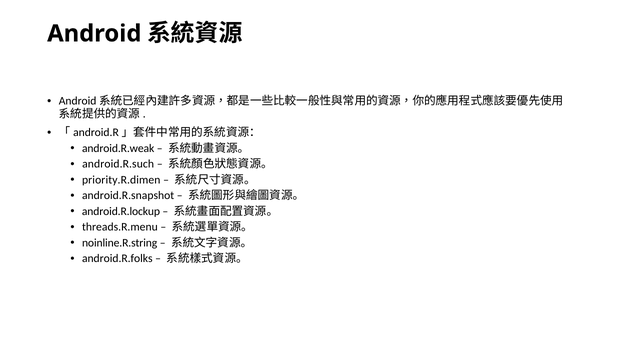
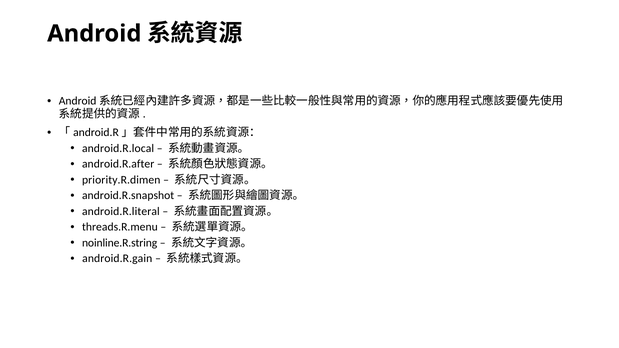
android.R.weak: android.R.weak -> android.R.local (118, 148)
android.R.such: android.R.such -> android.R.after (118, 164)
android.R.lockup: android.R.lockup -> android.R.literal (121, 212)
android.R.folks: android.R.folks -> android.R.gain (117, 259)
